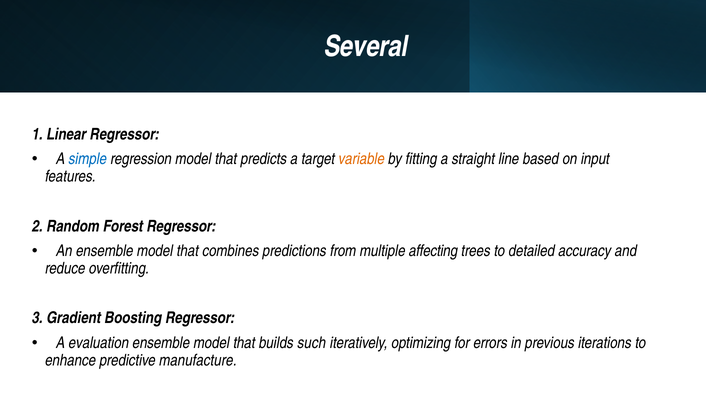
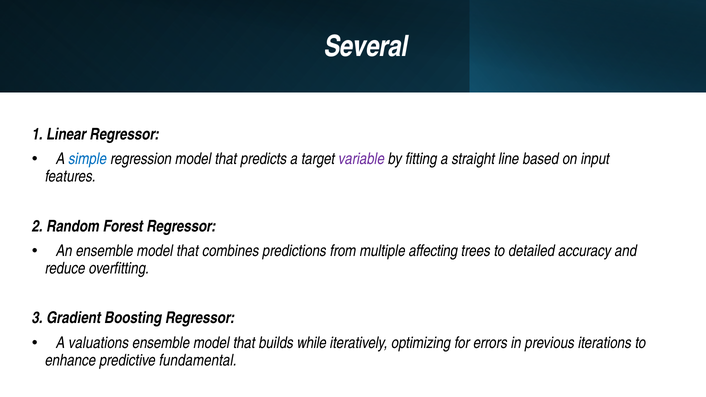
variable colour: orange -> purple (362, 159)
evaluation: evaluation -> valuations (99, 343)
such: such -> while (312, 343)
manufacture: manufacture -> fundamental (198, 361)
